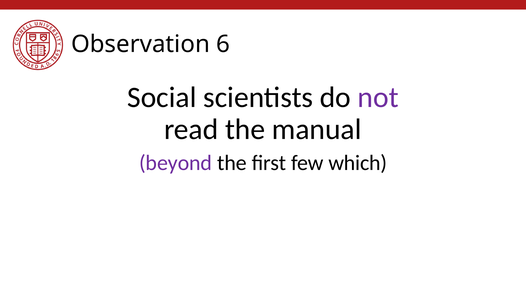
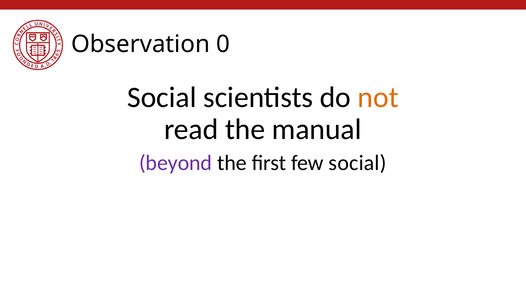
6: 6 -> 0 (223, 44)
not colour: purple -> orange (378, 97)
few which: which -> social (358, 163)
